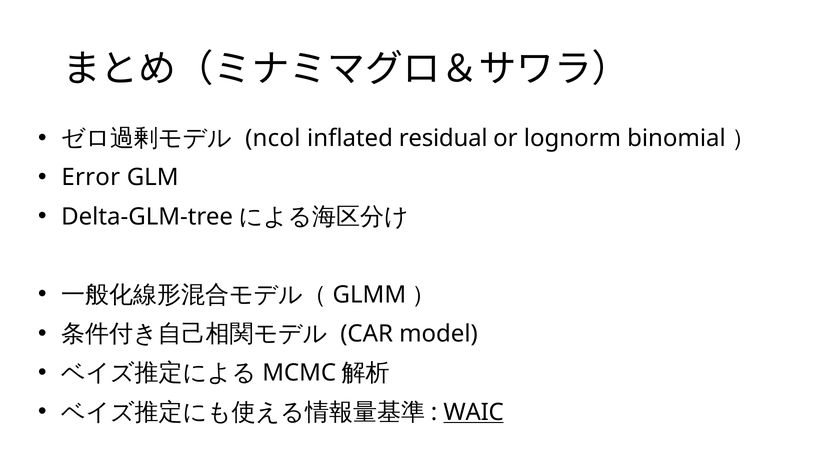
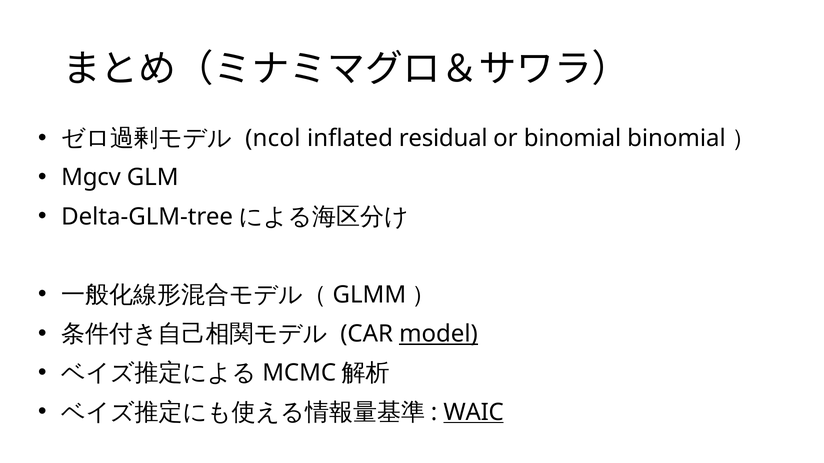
or lognorm: lognorm -> binomial (573, 139)
Error: Error -> Mgcv (91, 178)
model underline: none -> present (438, 334)
